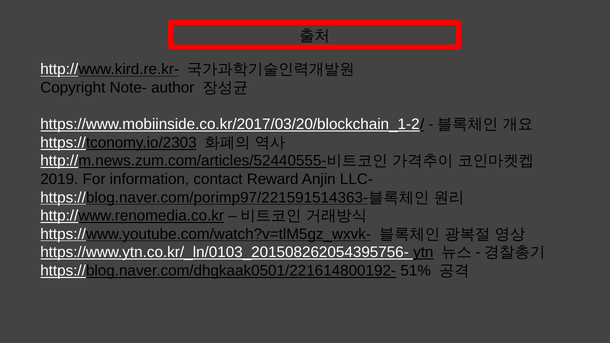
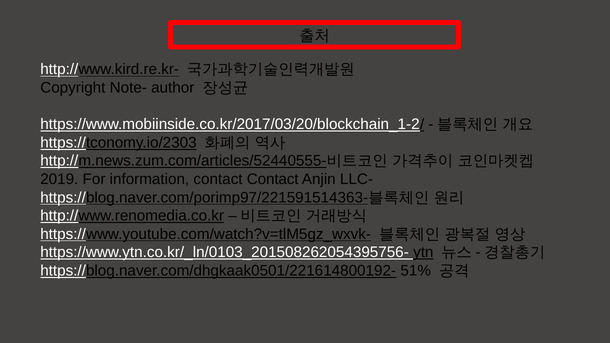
contact Reward: Reward -> Contact (273, 179)
